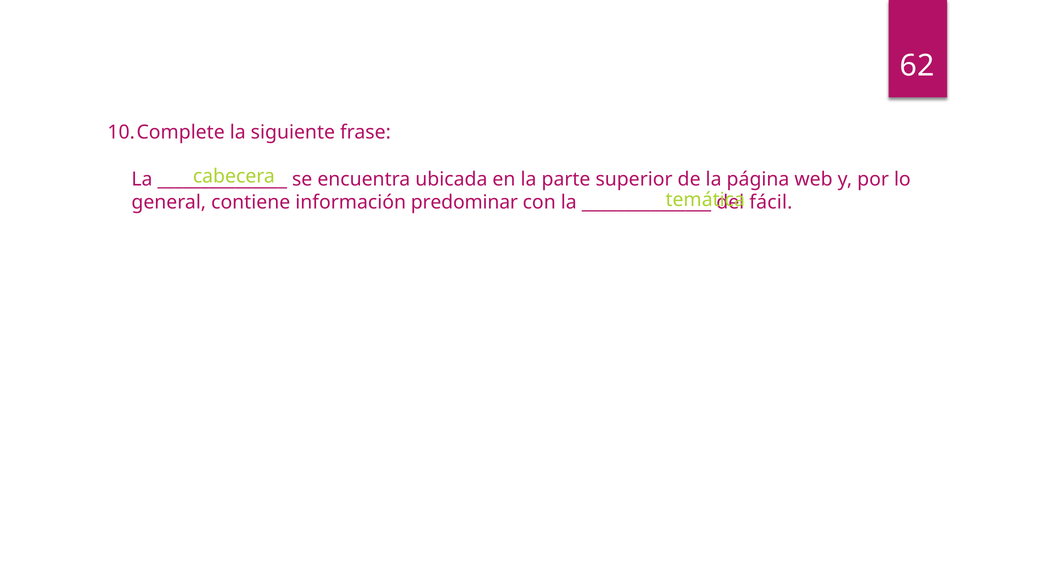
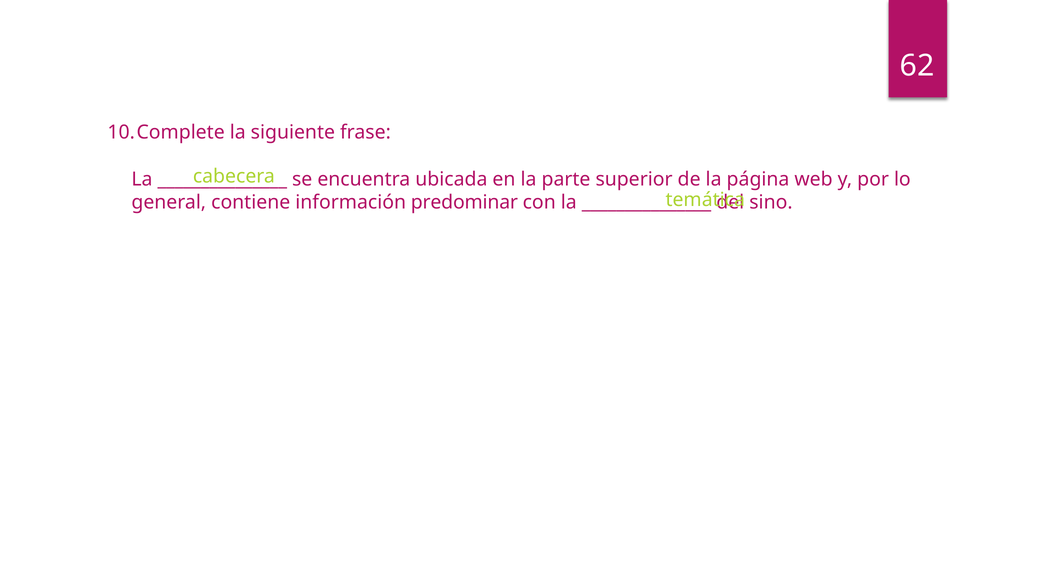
fácil: fácil -> sino (771, 202)
